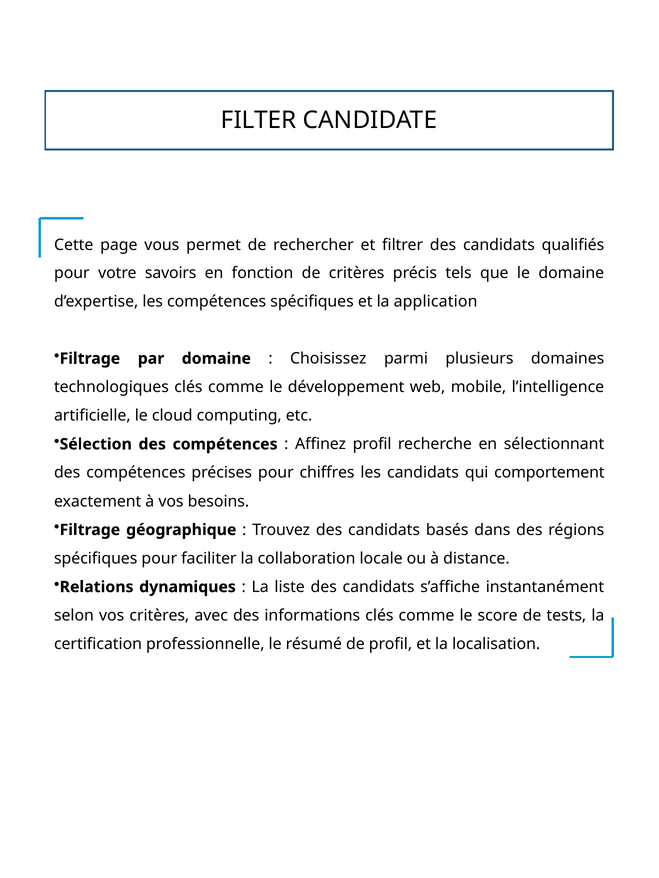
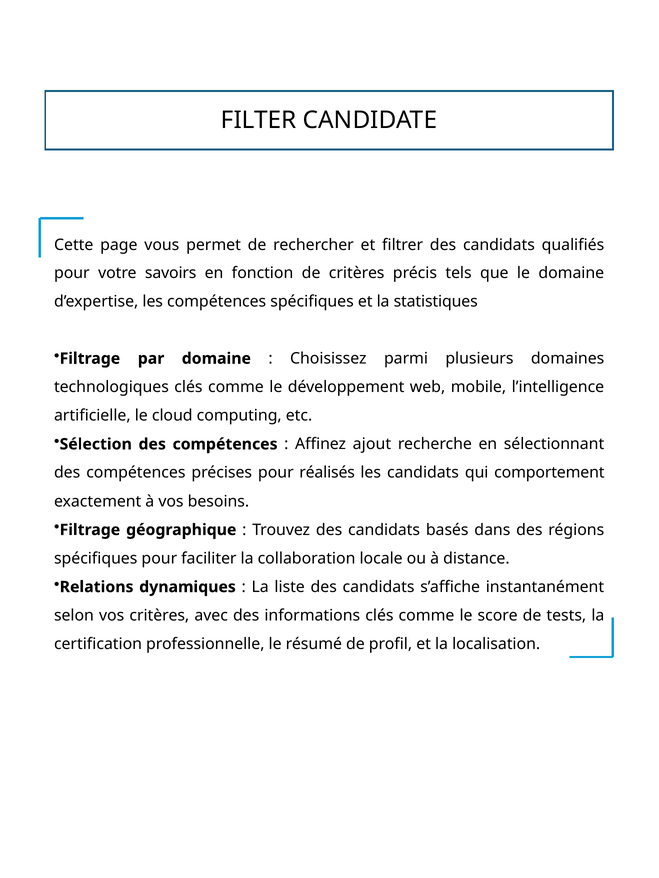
application: application -> statistiques (436, 302)
Affinez profil: profil -> ajout (372, 445)
chiffres: chiffres -> réalisés (327, 473)
